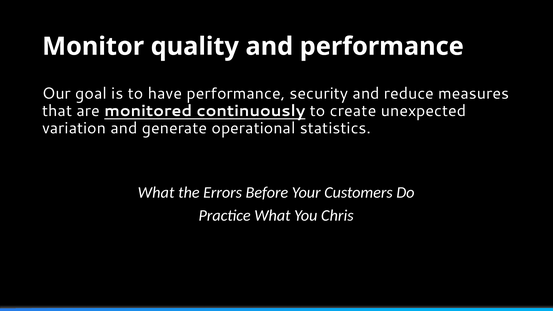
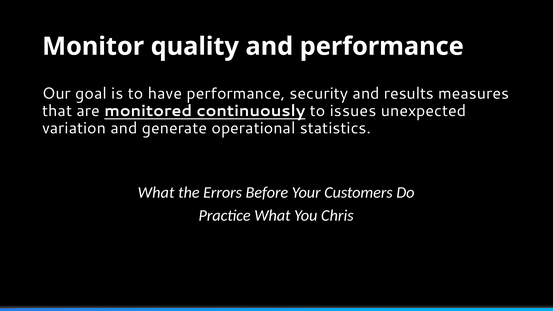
reduce: reduce -> results (409, 93)
create: create -> issues (353, 111)
